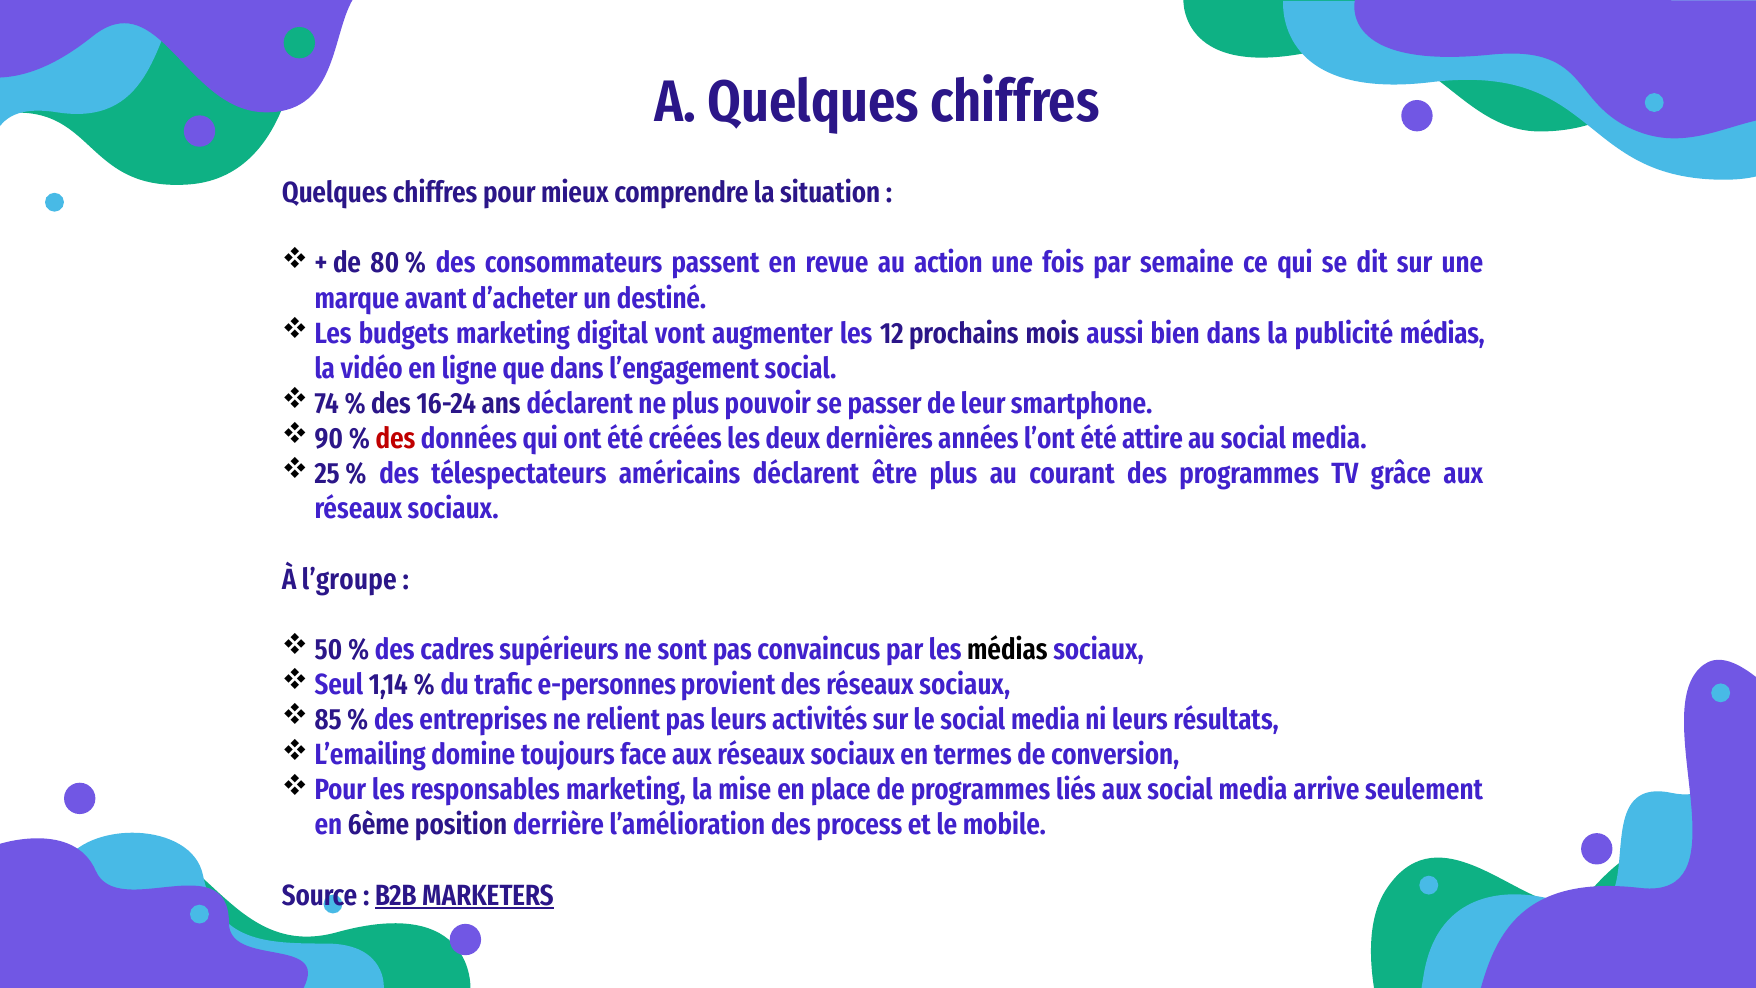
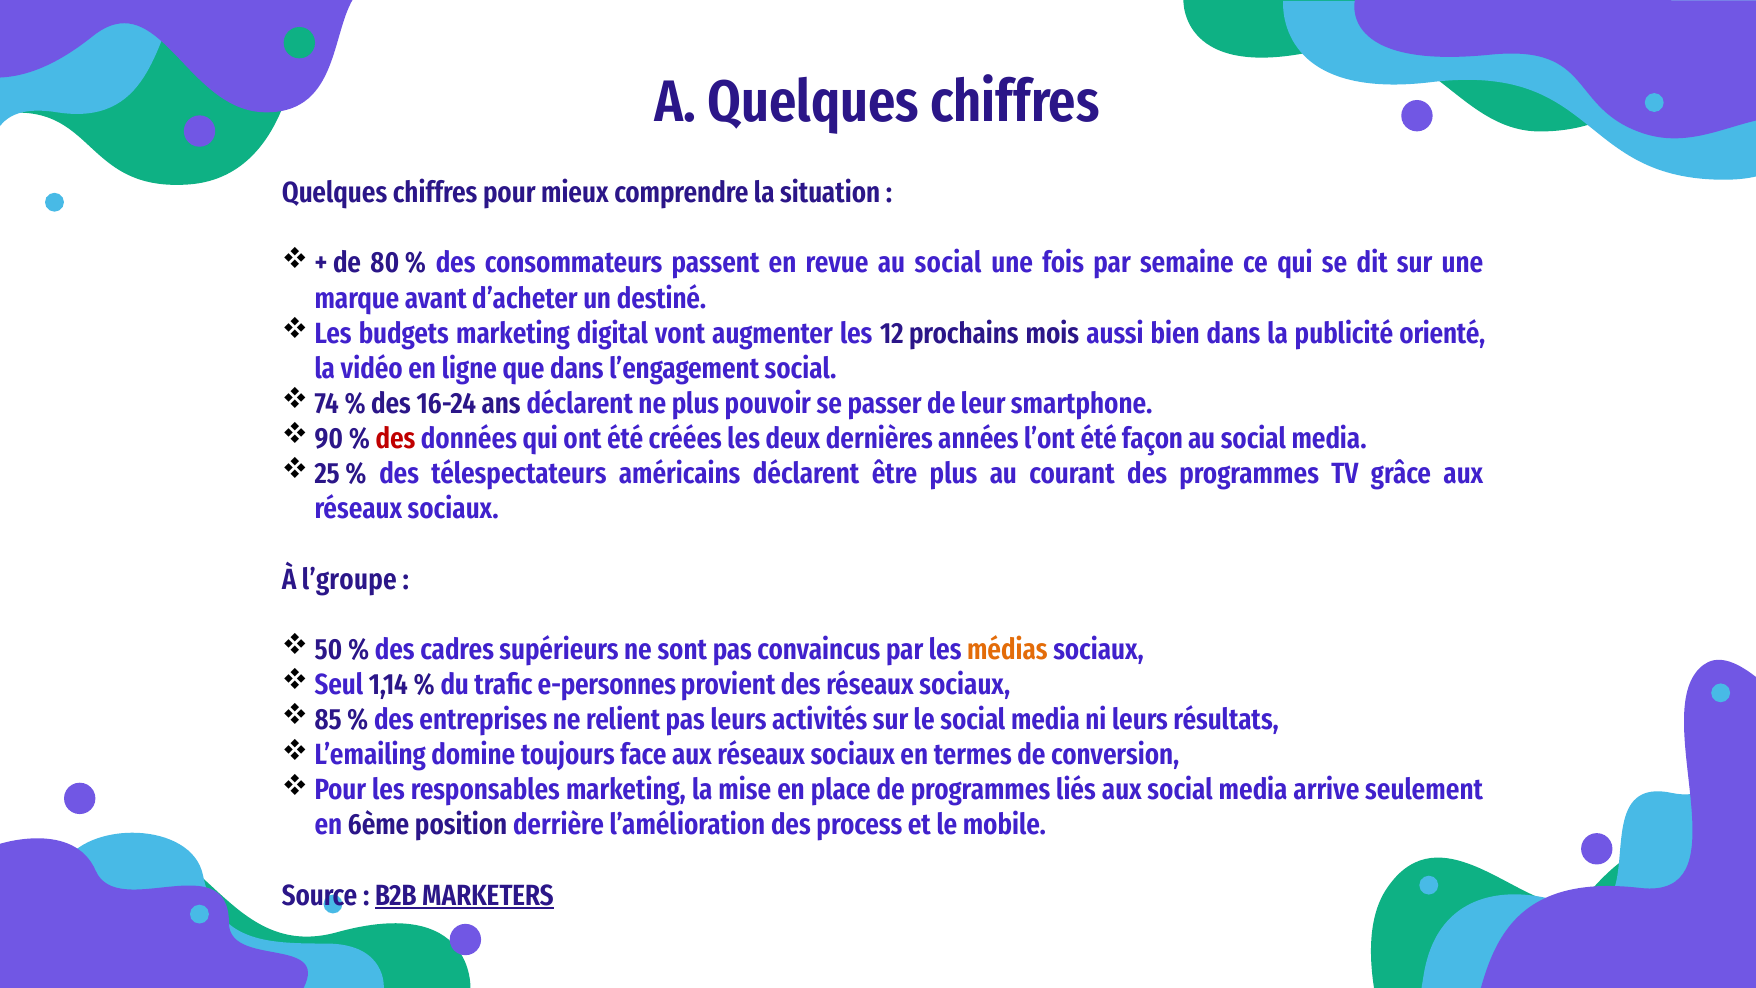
revue au action: action -> social (948, 263)
publicité médias: médias -> orienté (1442, 333)
attire: attire -> façon (1153, 439)
médias colour: black -> orange (1007, 650)
